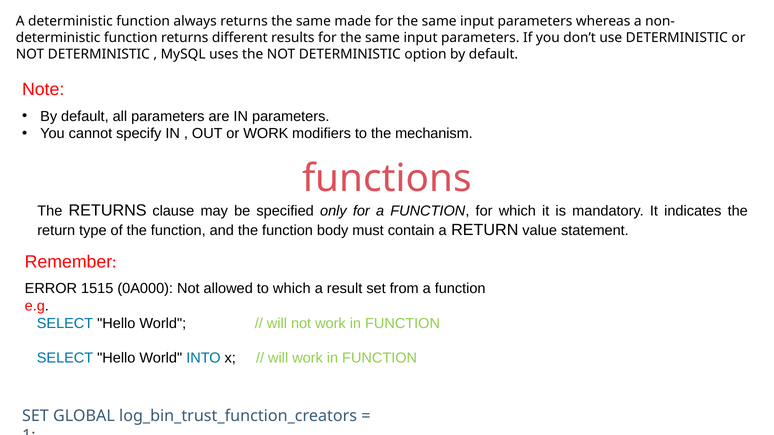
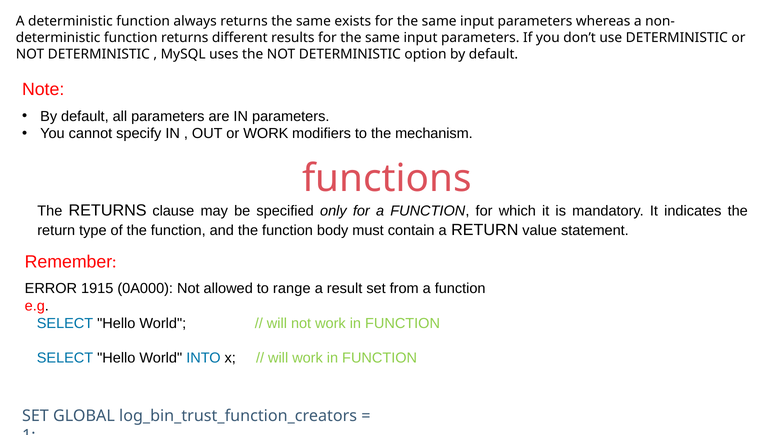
made: made -> exists (353, 21)
1515: 1515 -> 1915 (97, 289)
to which: which -> range (292, 289)
